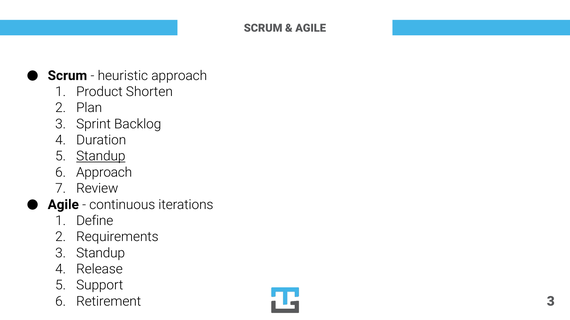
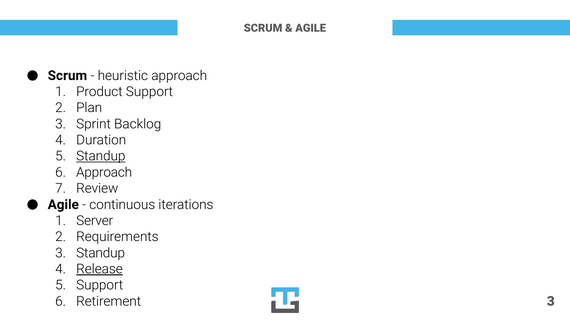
Product Shorten: Shorten -> Support (149, 92)
Define: Define -> Server (95, 221)
Release underline: none -> present (99, 270)
